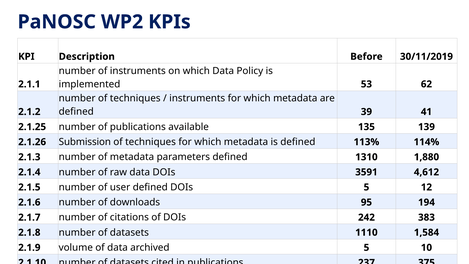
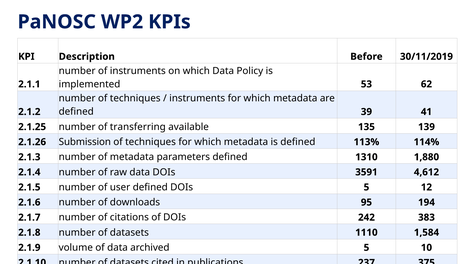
of publications: publications -> transferring (138, 127)
